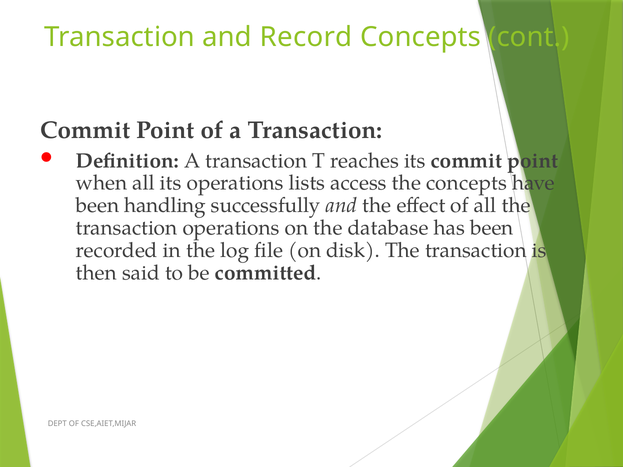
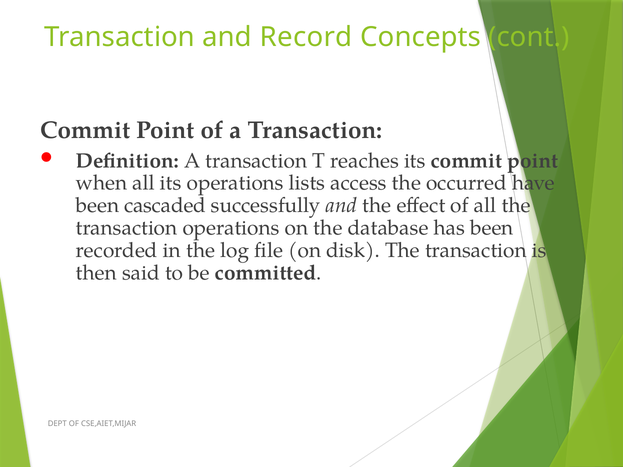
the concepts: concepts -> occurred (467, 183)
handling: handling -> cascaded (165, 206)
